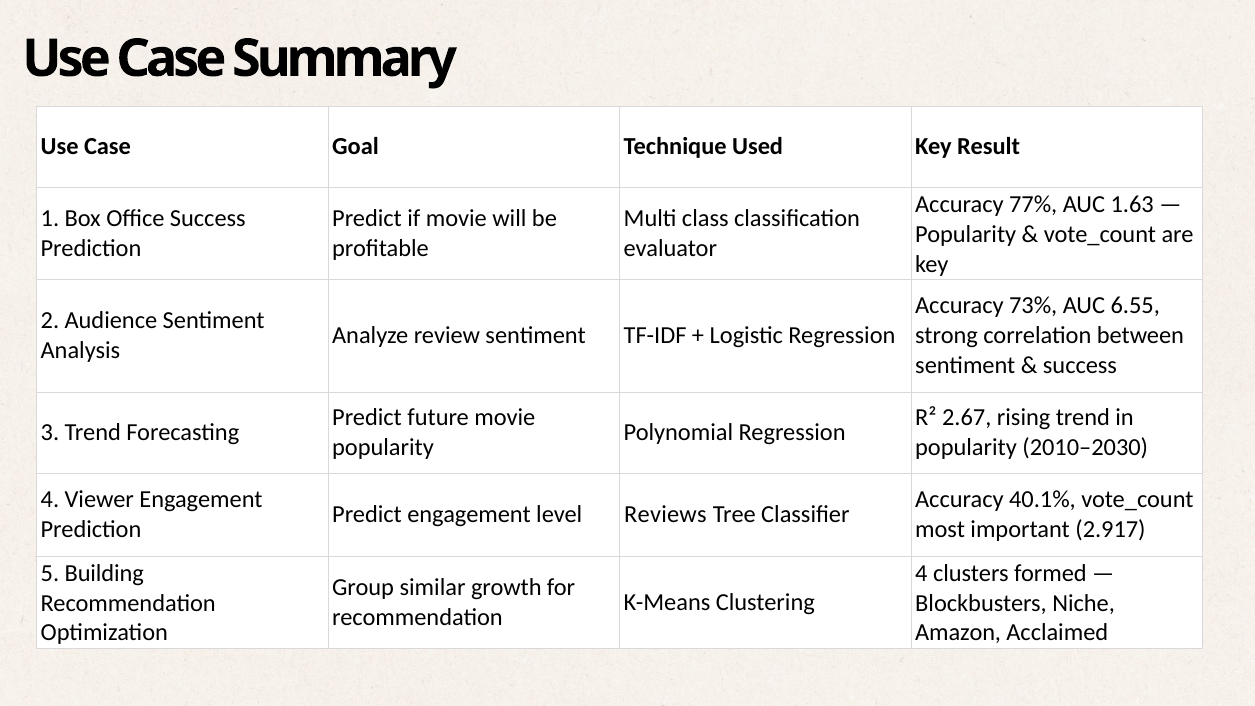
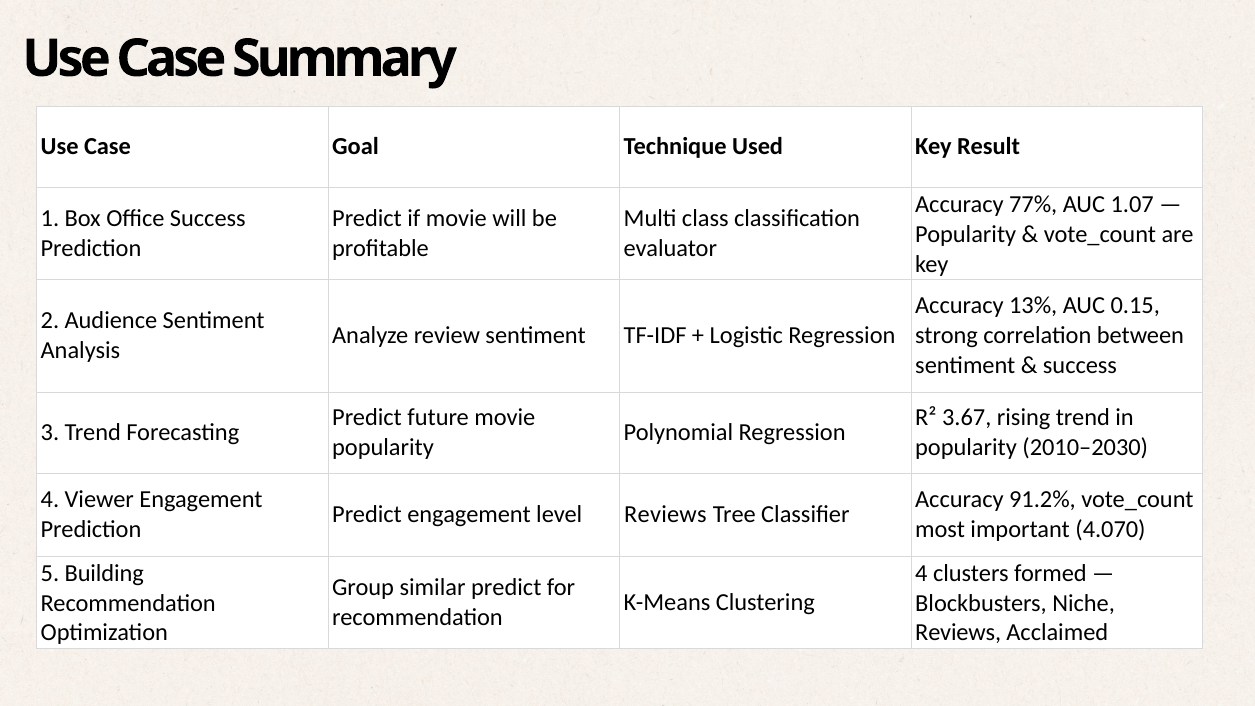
1.63: 1.63 -> 1.07 (1132, 204)
73%: 73% -> 13% (1033, 306)
6.55: 6.55 -> 0.15 (1135, 306)
2.67: 2.67 -> 3.67 (967, 418)
40.1%: 40.1% -> 91.2% (1042, 500)
2.917: 2.917 -> 4.070 (1111, 530)
similar growth: growth -> predict (506, 587)
Amazon: Amazon -> Reviews (958, 633)
